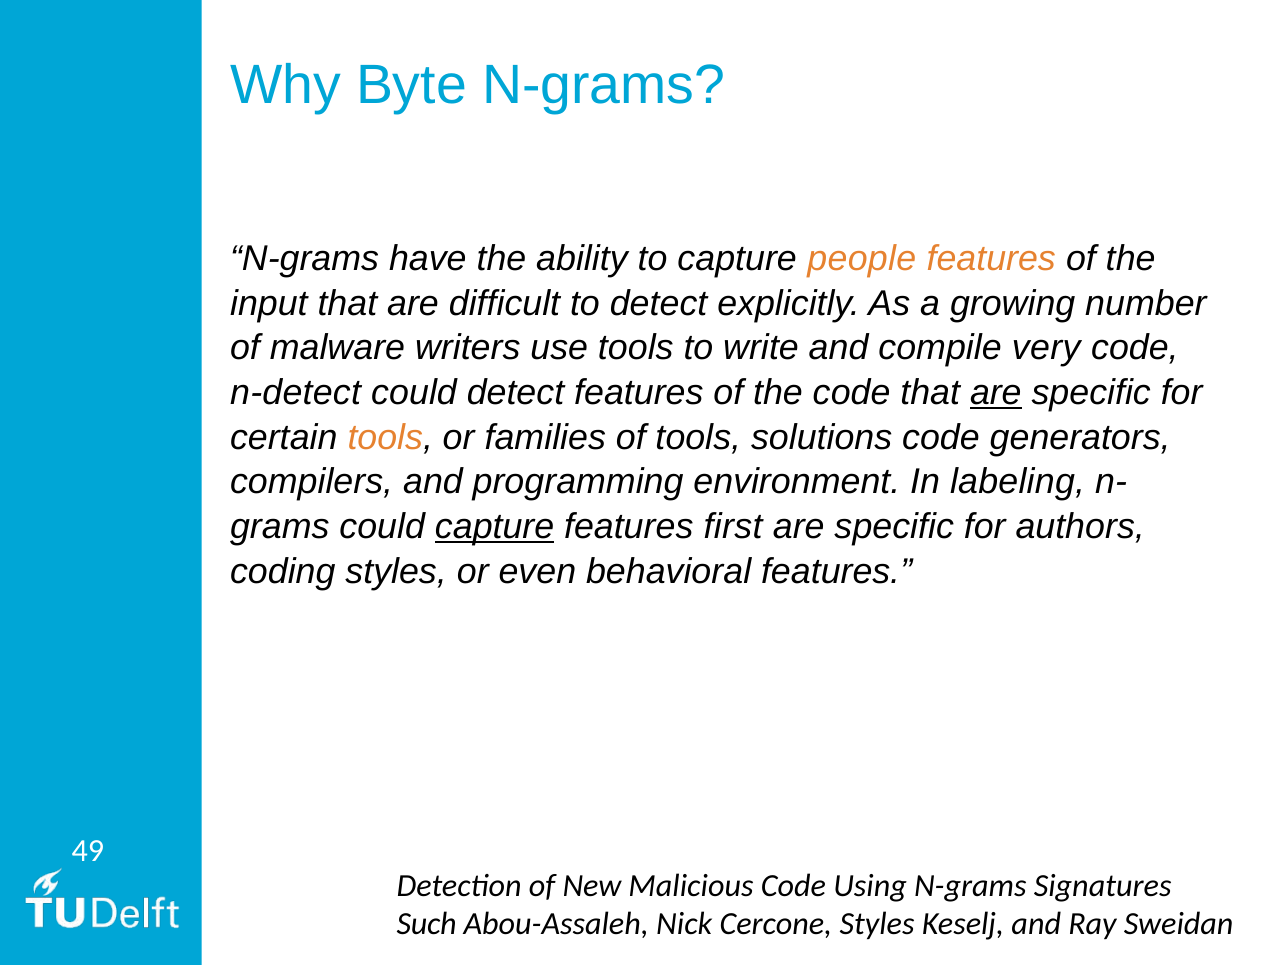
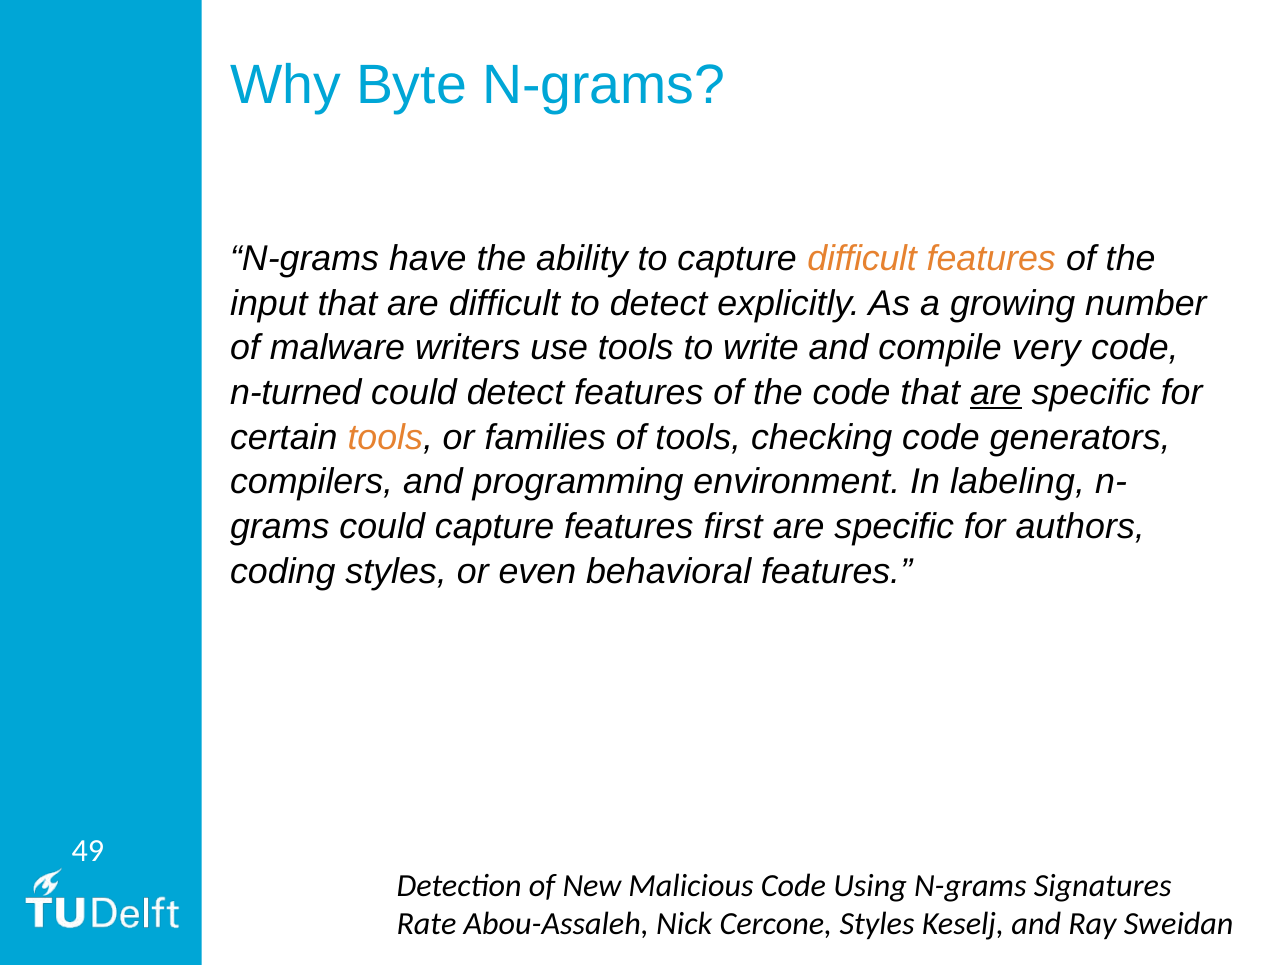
capture people: people -> difficult (862, 259)
n-detect: n-detect -> n-turned (296, 393)
solutions: solutions -> checking (822, 437)
capture underline: present -> none (495, 527)
Such: Such -> Rate (427, 924)
